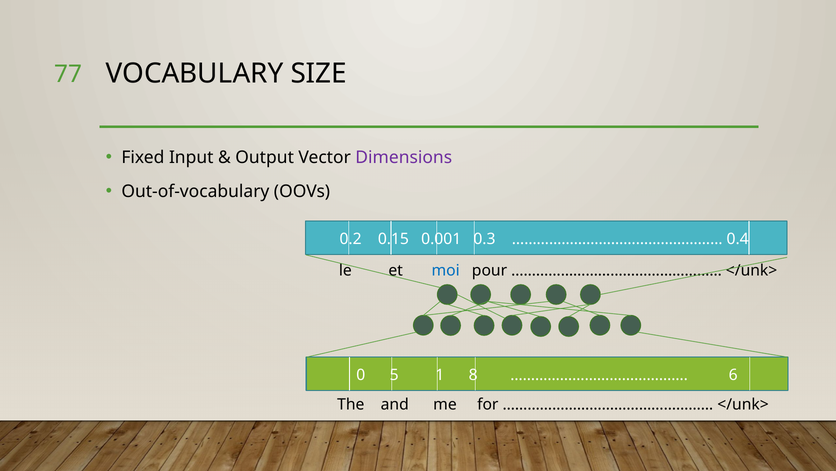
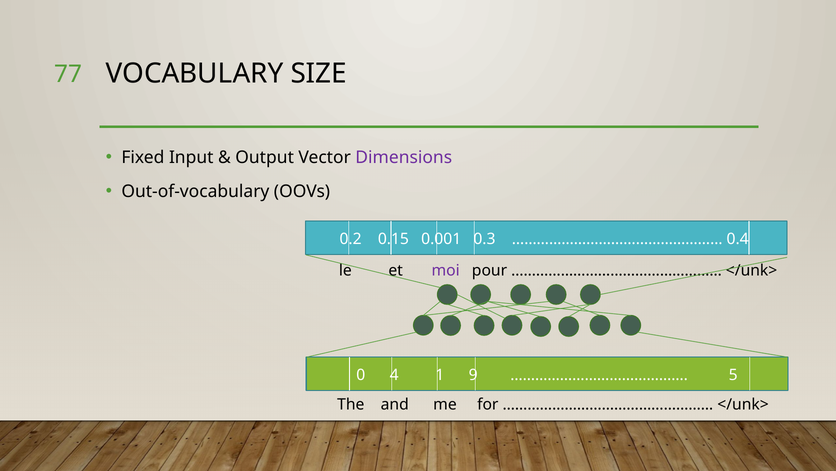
moi colour: blue -> purple (446, 270)
5: 5 -> 4 (394, 374)
8: 8 -> 9 (473, 374)
6: 6 -> 5 (733, 374)
